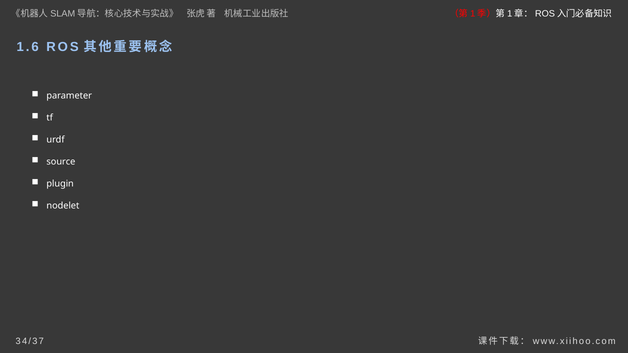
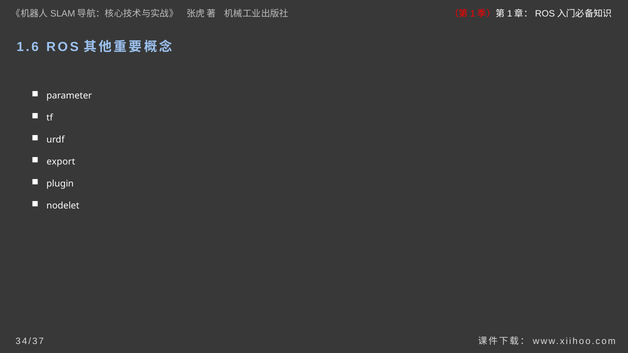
source: source -> export (61, 162)
